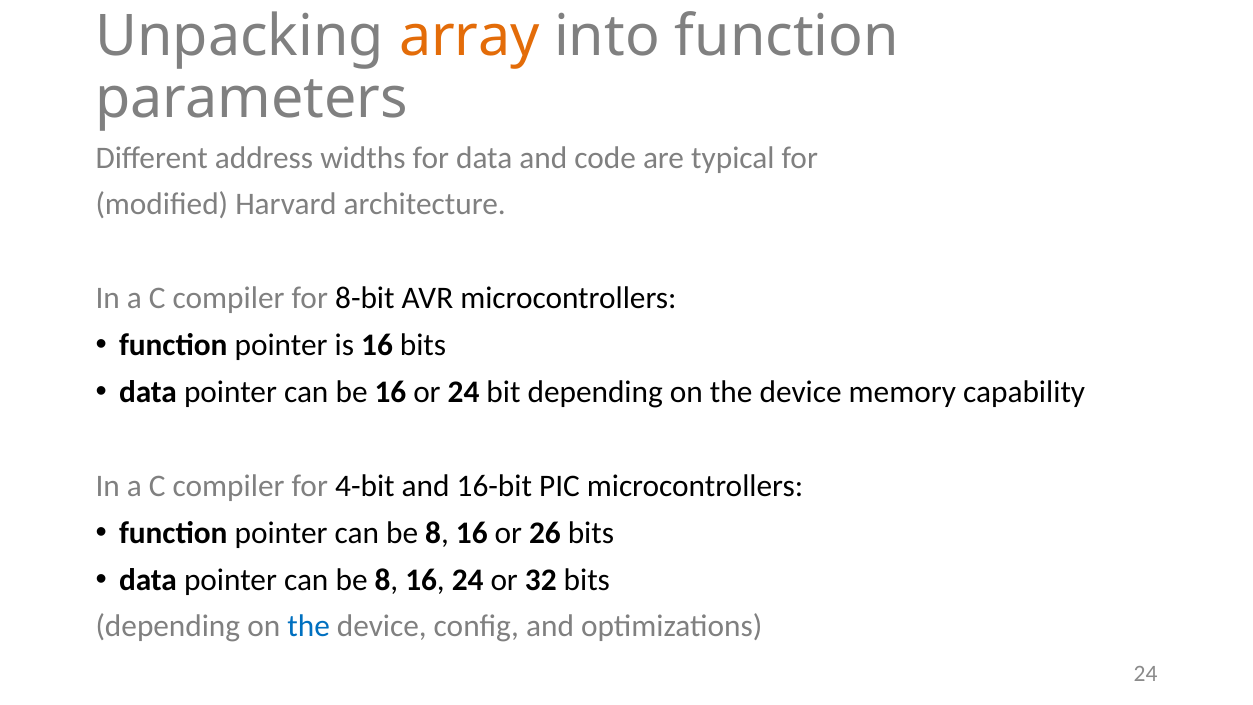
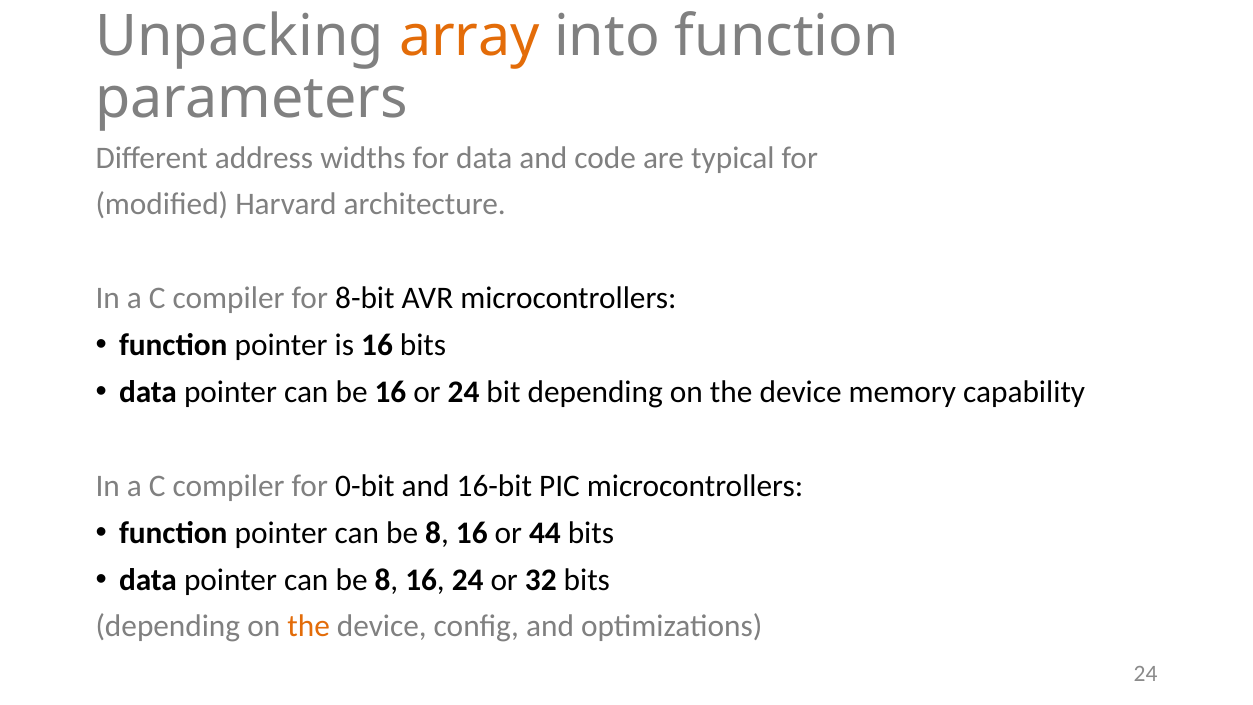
4-bit: 4-bit -> 0-bit (365, 486)
26: 26 -> 44 (545, 533)
the colour: blue -> orange (309, 626)
